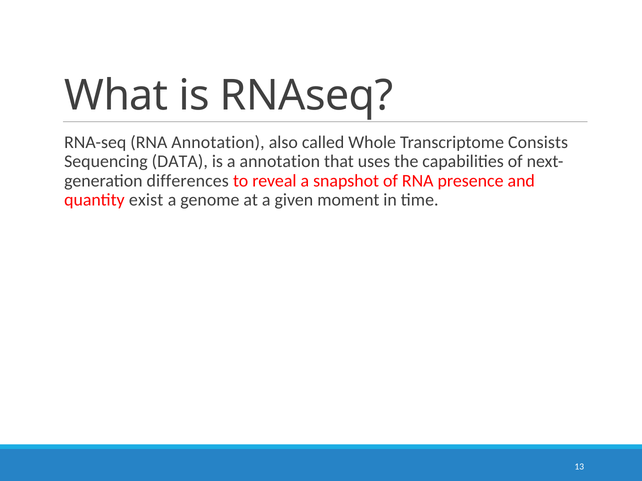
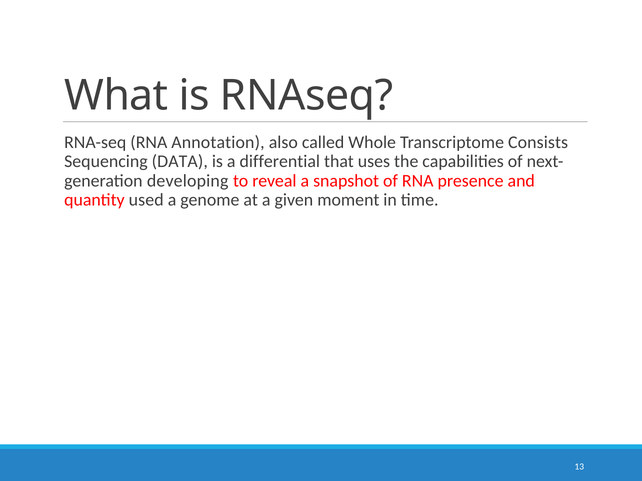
a annotation: annotation -> differential (280, 162)
differences: differences -> developing (188, 181)
exist: exist -> used (146, 200)
